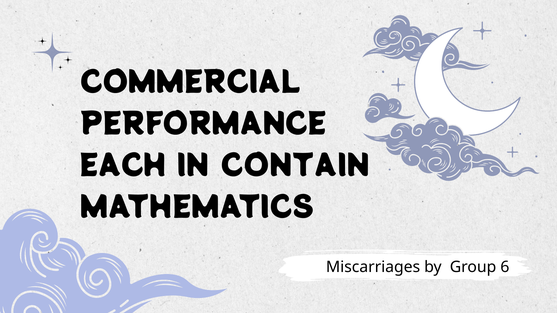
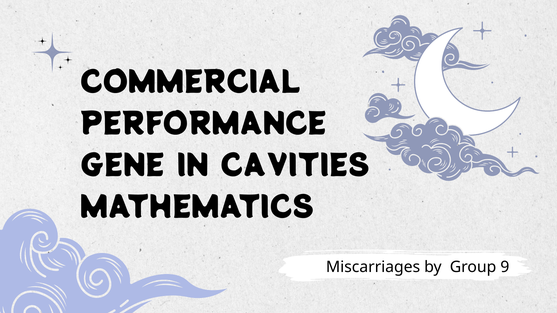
EACH: EACH -> GENE (123, 167)
CONTAIN: CONTAIN -> CAVITIES (295, 167)
6: 6 -> 9 (505, 267)
